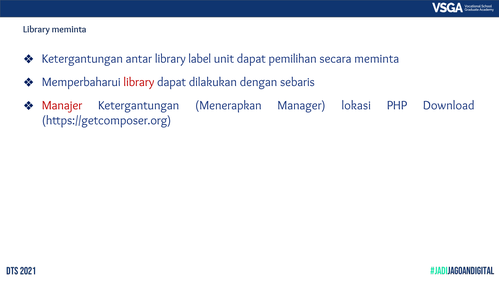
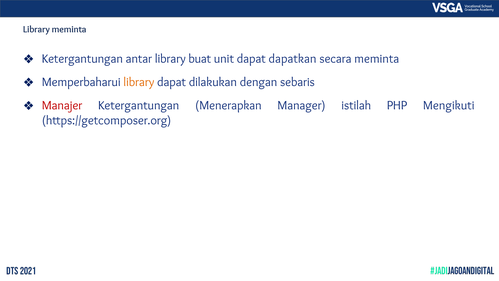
label: label -> buat (200, 59)
pemilihan: pemilihan -> dapatkan (293, 59)
library colour: red -> orange (139, 82)
lokasi: lokasi -> istilah (356, 105)
Download: Download -> Mengikuti (449, 105)
